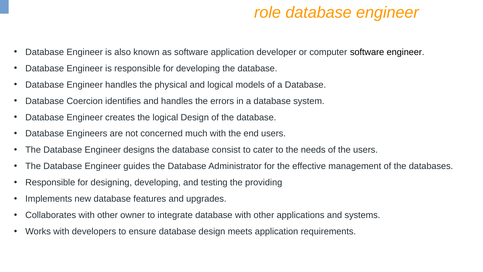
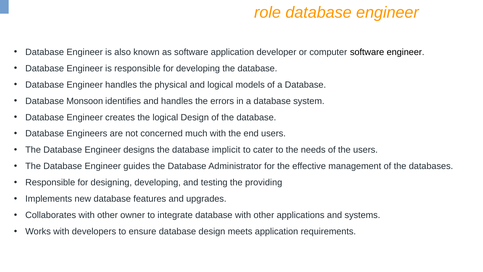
Coercion: Coercion -> Monsoon (85, 101)
consist: consist -> implicit (226, 150)
